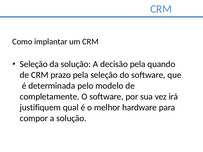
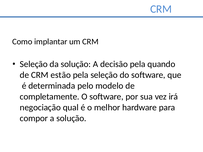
prazo: prazo -> estão (61, 75)
justifiquem: justifiquem -> negociação (40, 108)
